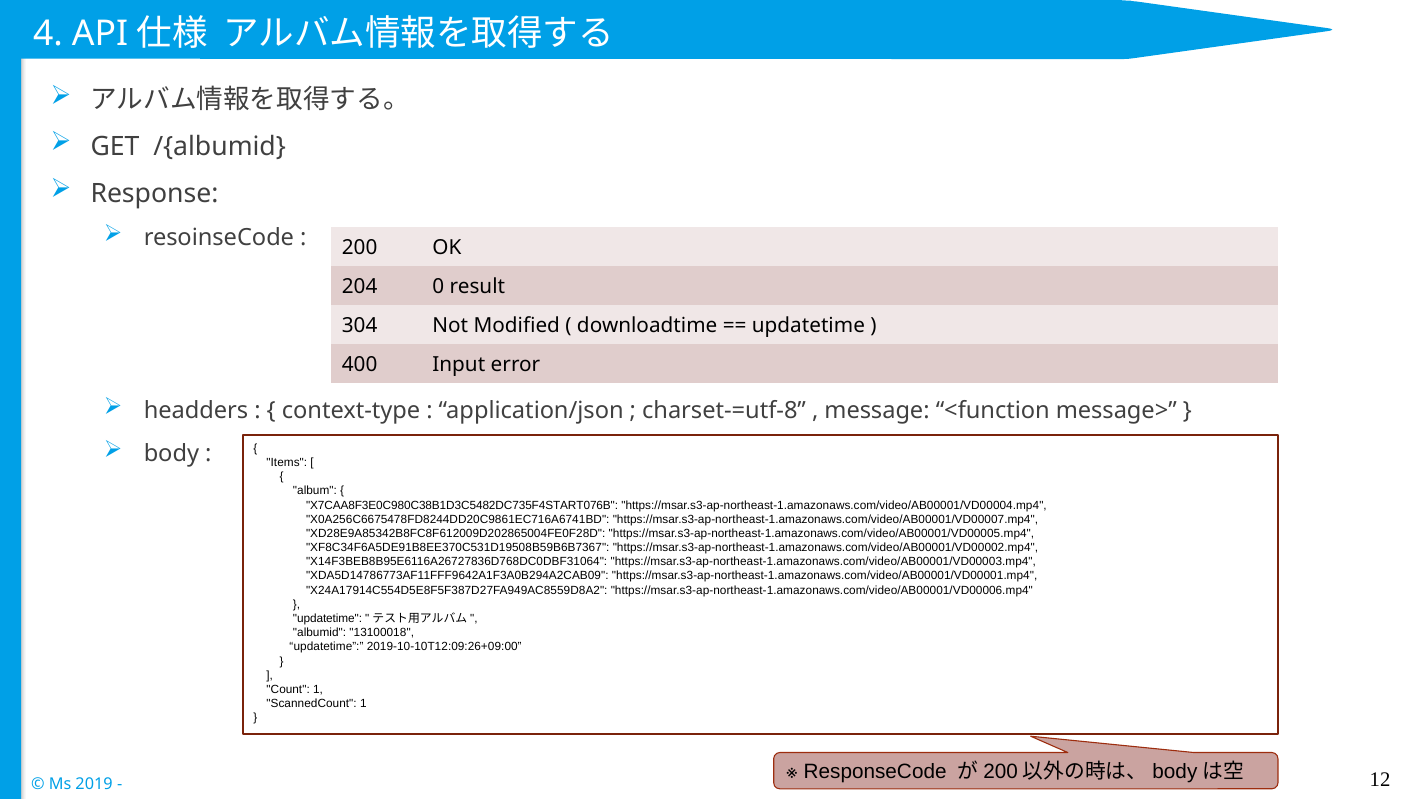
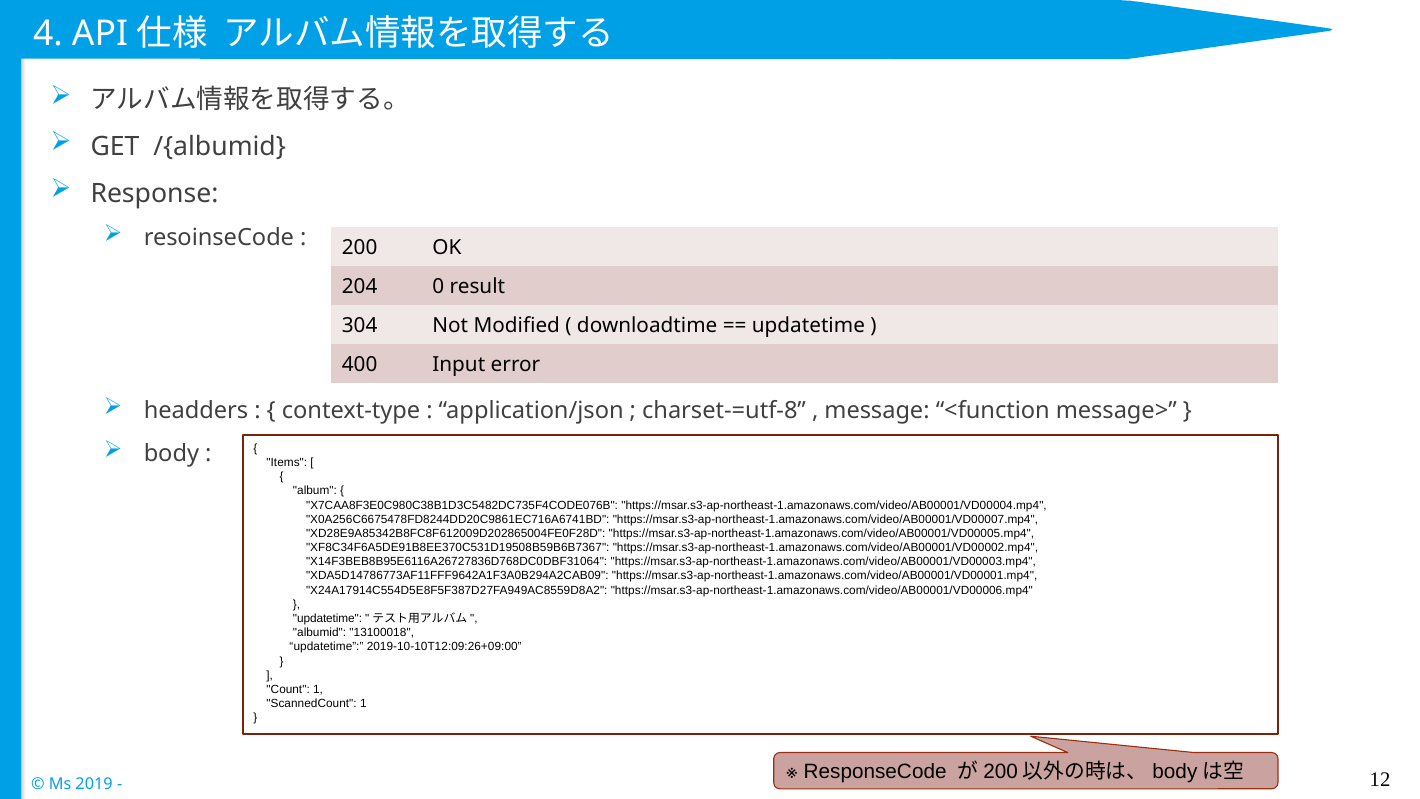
X7CAA8F3E0C980C38B1D3C5482DC735F4START076B: X7CAA8F3E0C980C38B1D3C5482DC735F4START076B -> X7CAA8F3E0C980C38B1D3C5482DC735F4CODE076B (462, 505)
